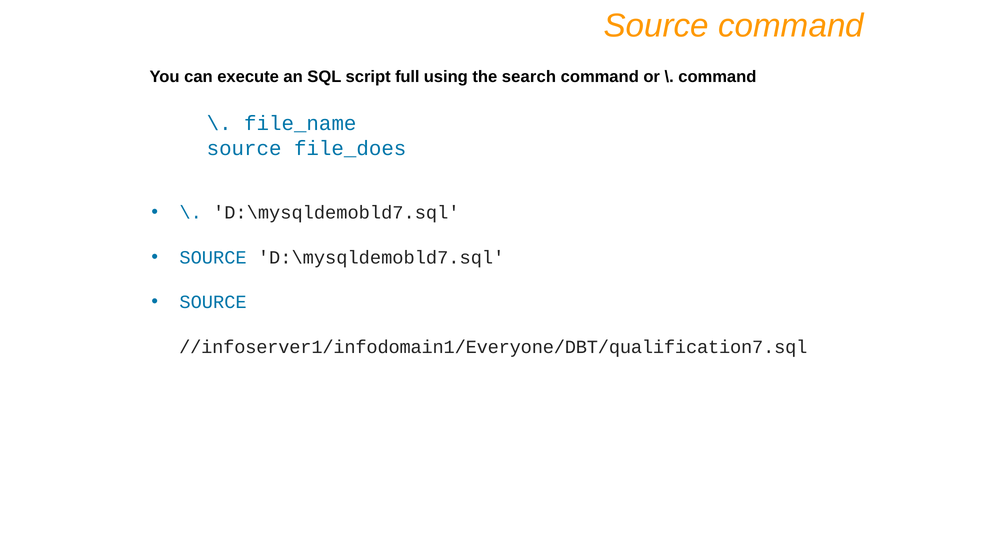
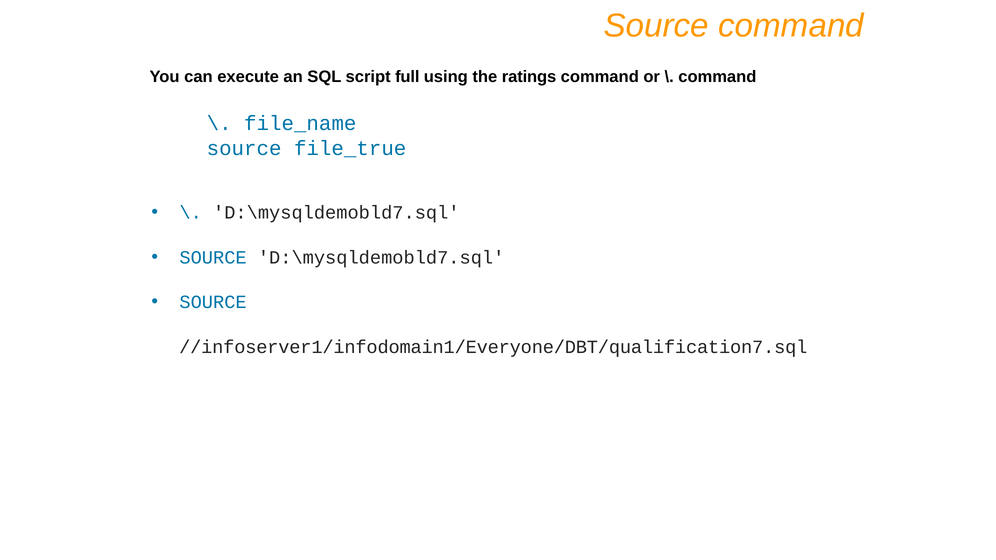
search: search -> ratings (529, 77)
file_does: file_does -> file_true (350, 148)
